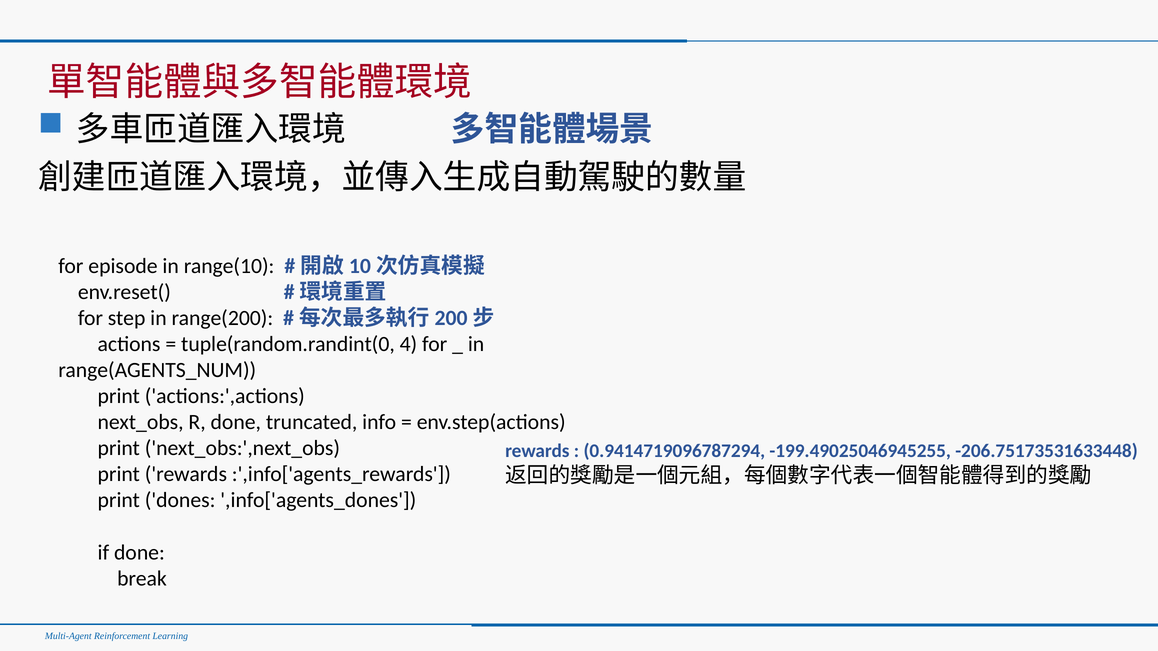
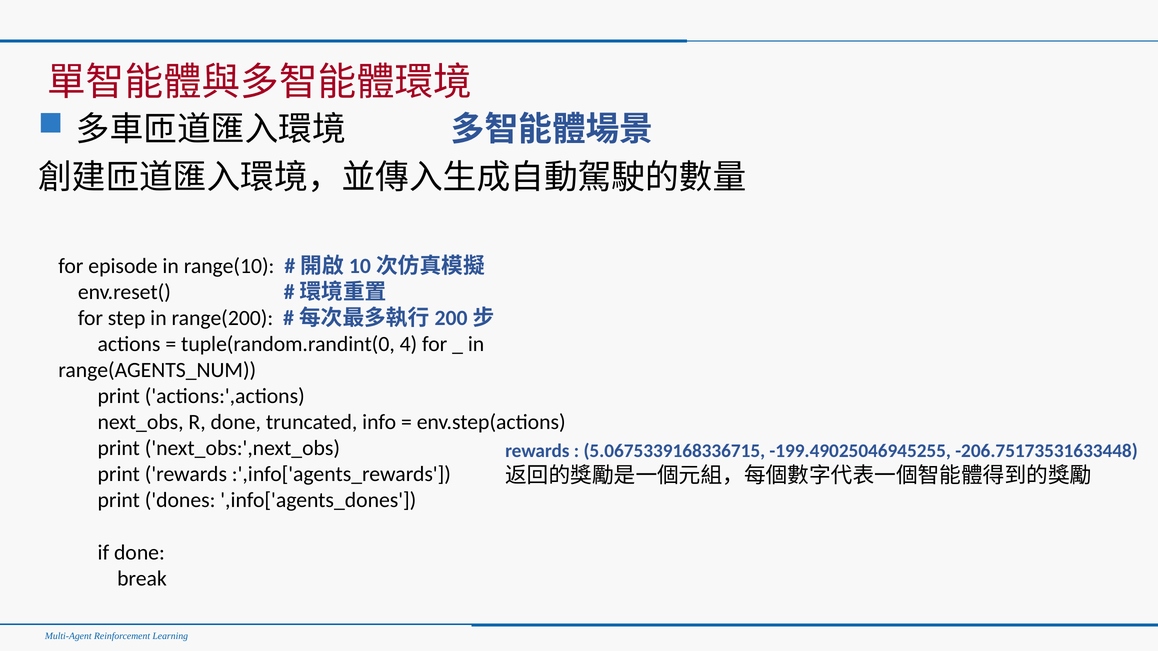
0.9414719096787294: 0.9414719096787294 -> 5.0675339168336715 (674, 451)
